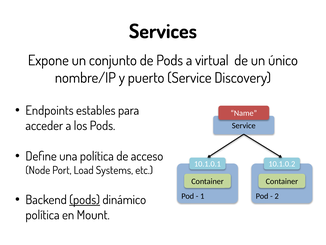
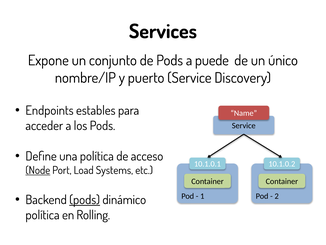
virtual: virtual -> puede (212, 60)
Node underline: none -> present (38, 170)
Mount: Mount -> Rolling (93, 215)
